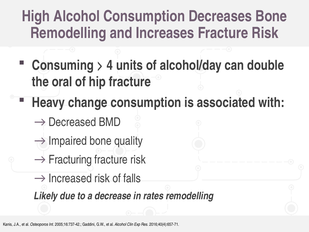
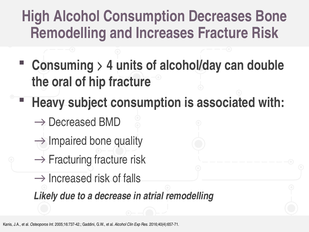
change: change -> subject (88, 102)
rates: rates -> atrial (153, 196)
